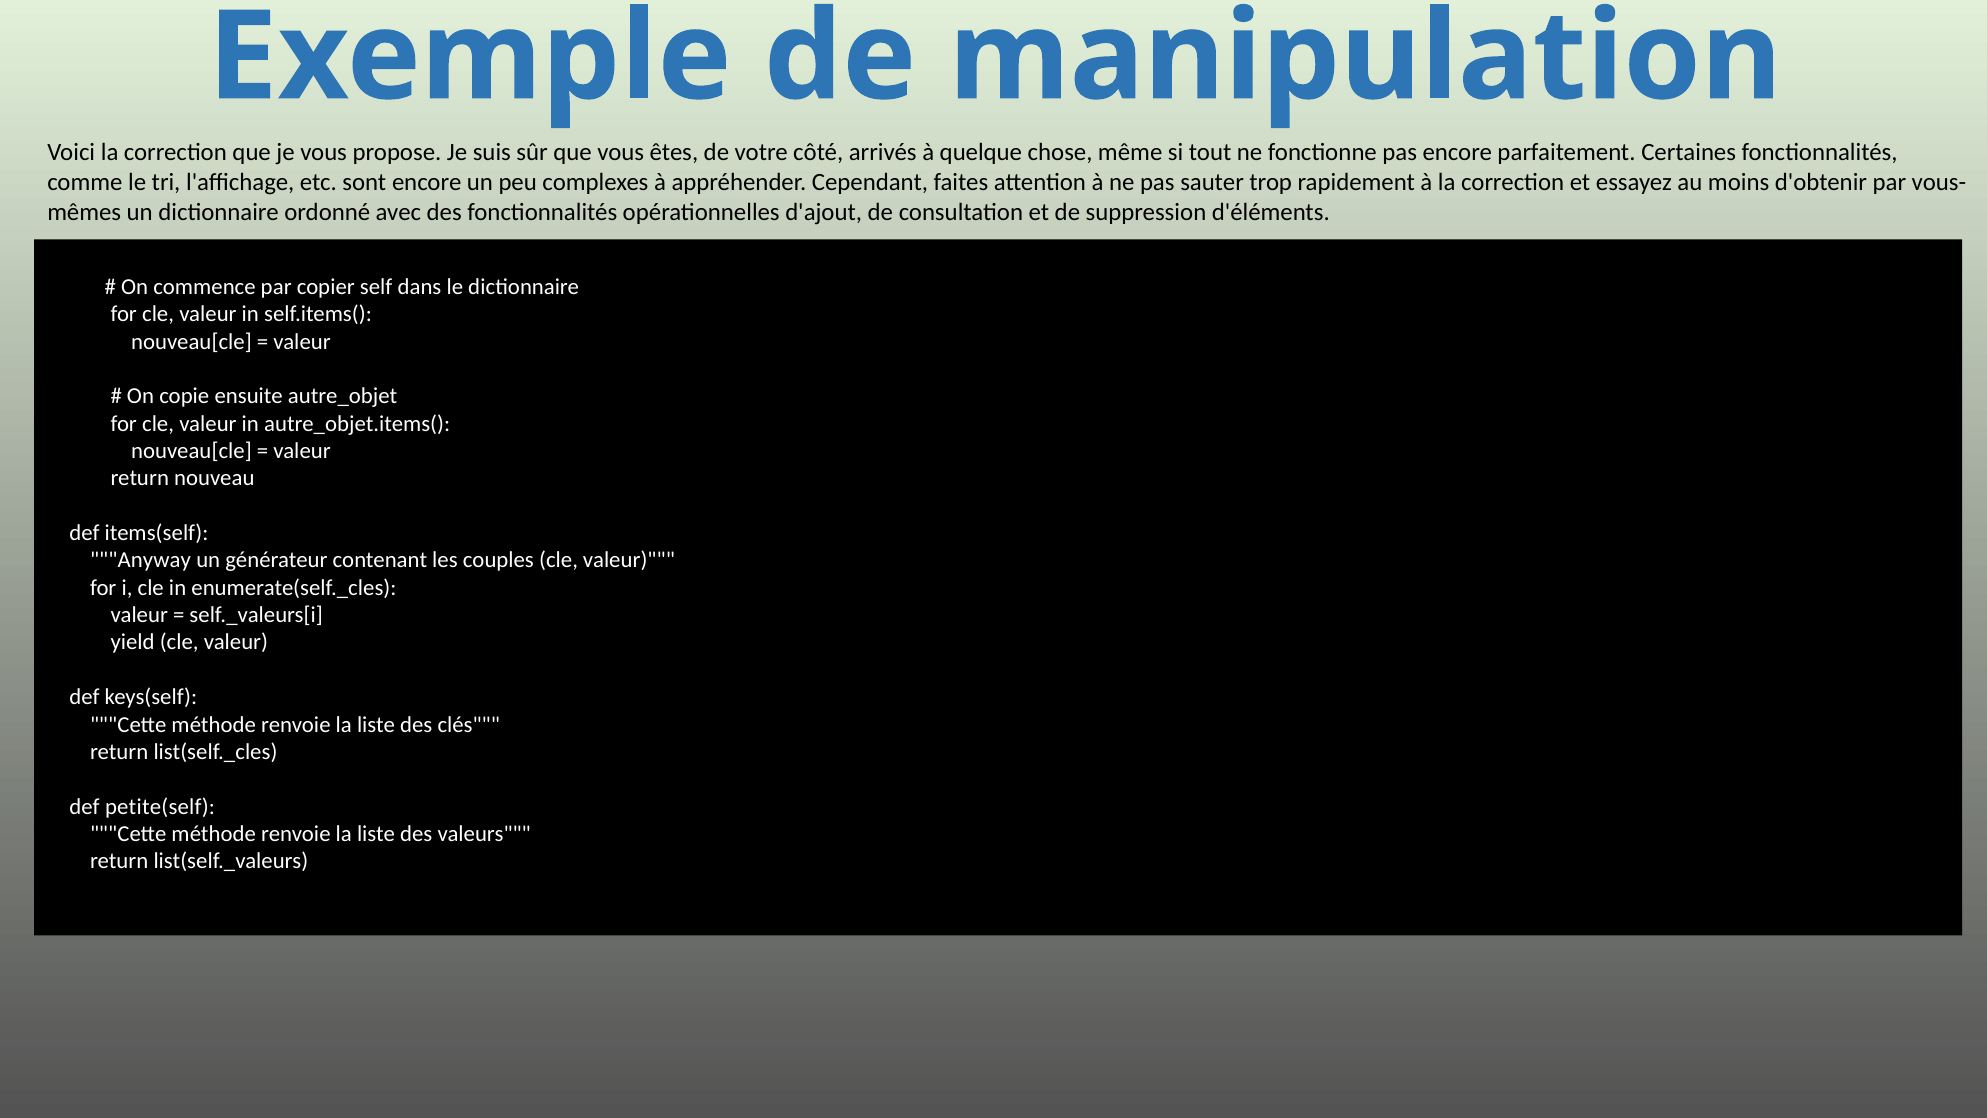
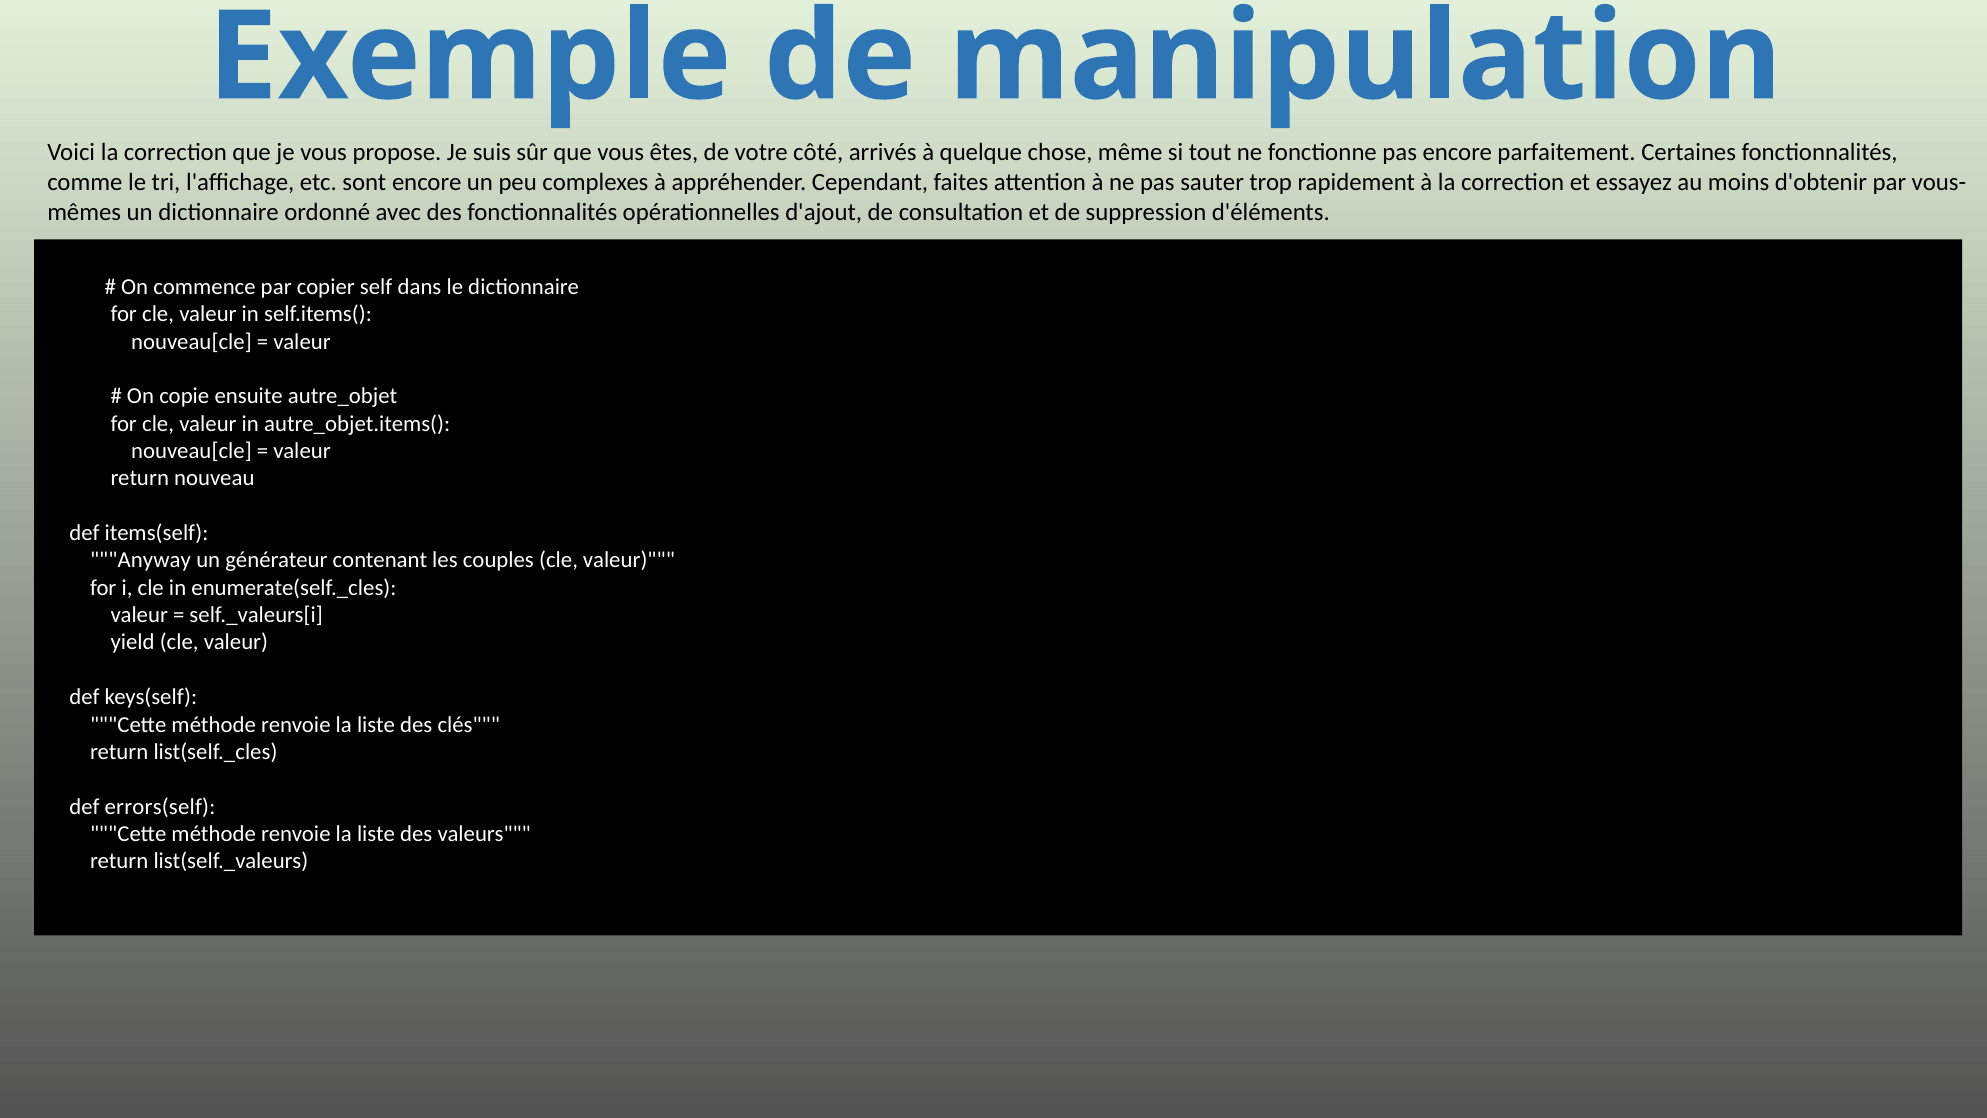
petite(self: petite(self -> errors(self (160, 806)
